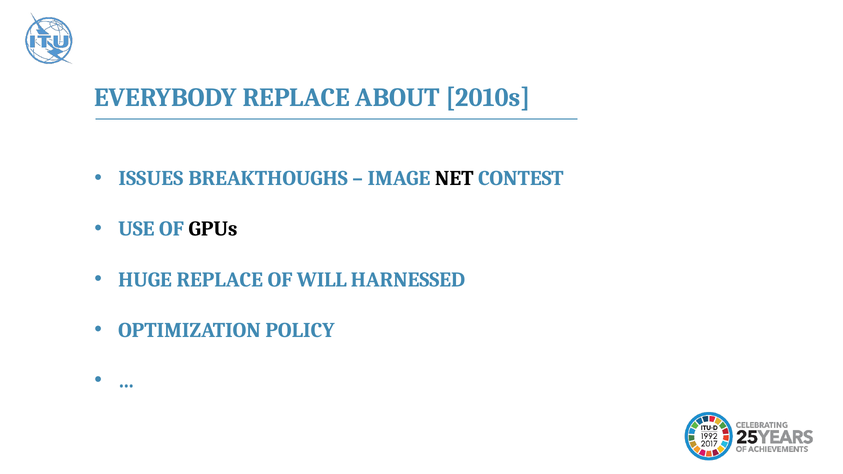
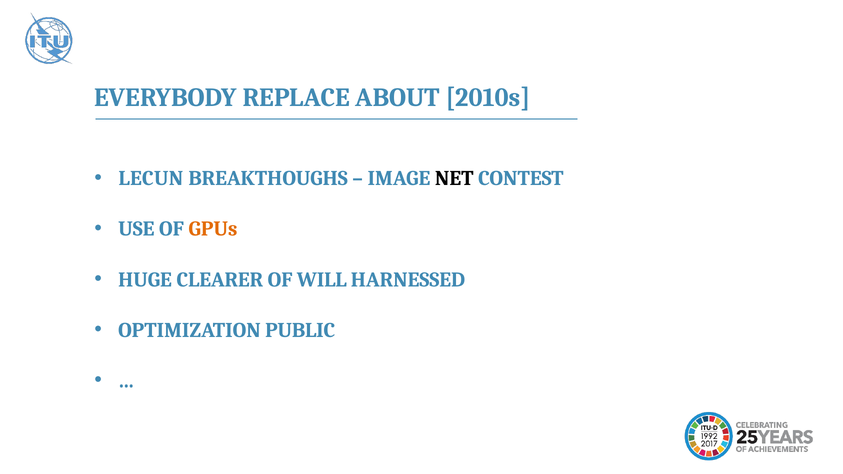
ISSUES: ISSUES -> LECUN (151, 179)
GPUs colour: black -> orange (213, 229)
HUGE REPLACE: REPLACE -> CLEARER (220, 280)
POLICY: POLICY -> PUBLIC (300, 330)
